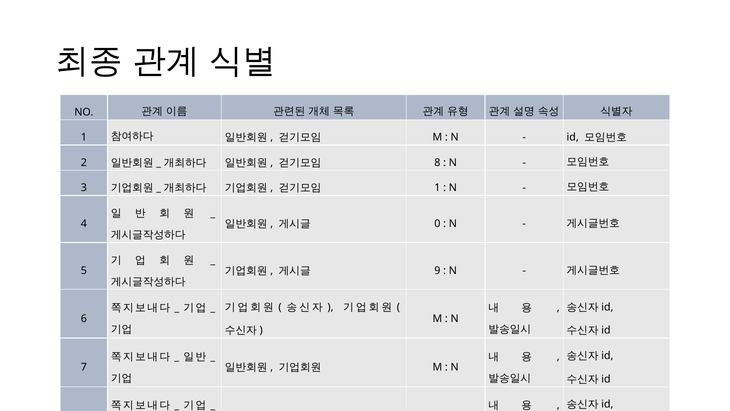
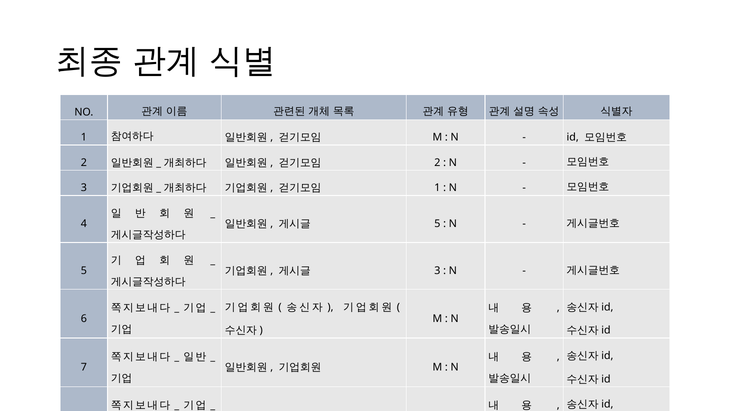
8: 8 -> 2 (437, 162)
0: 0 -> 5 (437, 224)
9: 9 -> 3 (437, 271)
